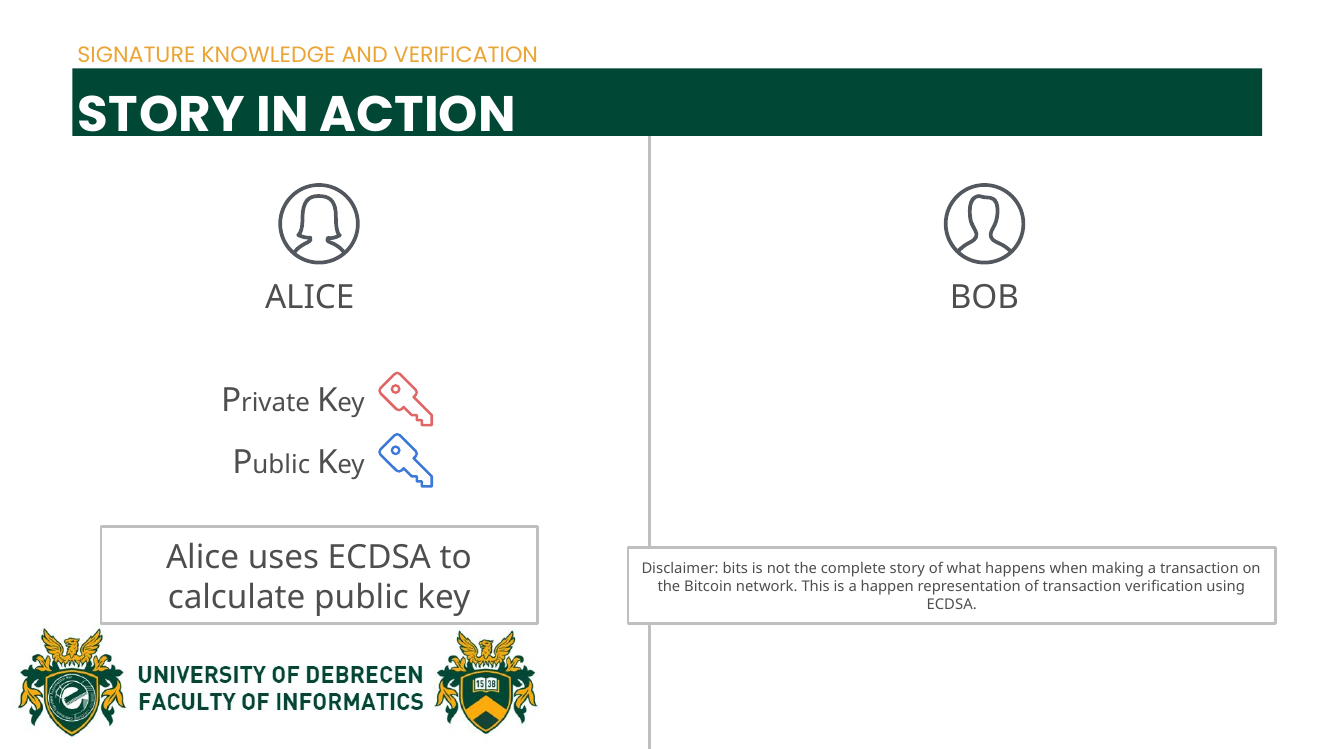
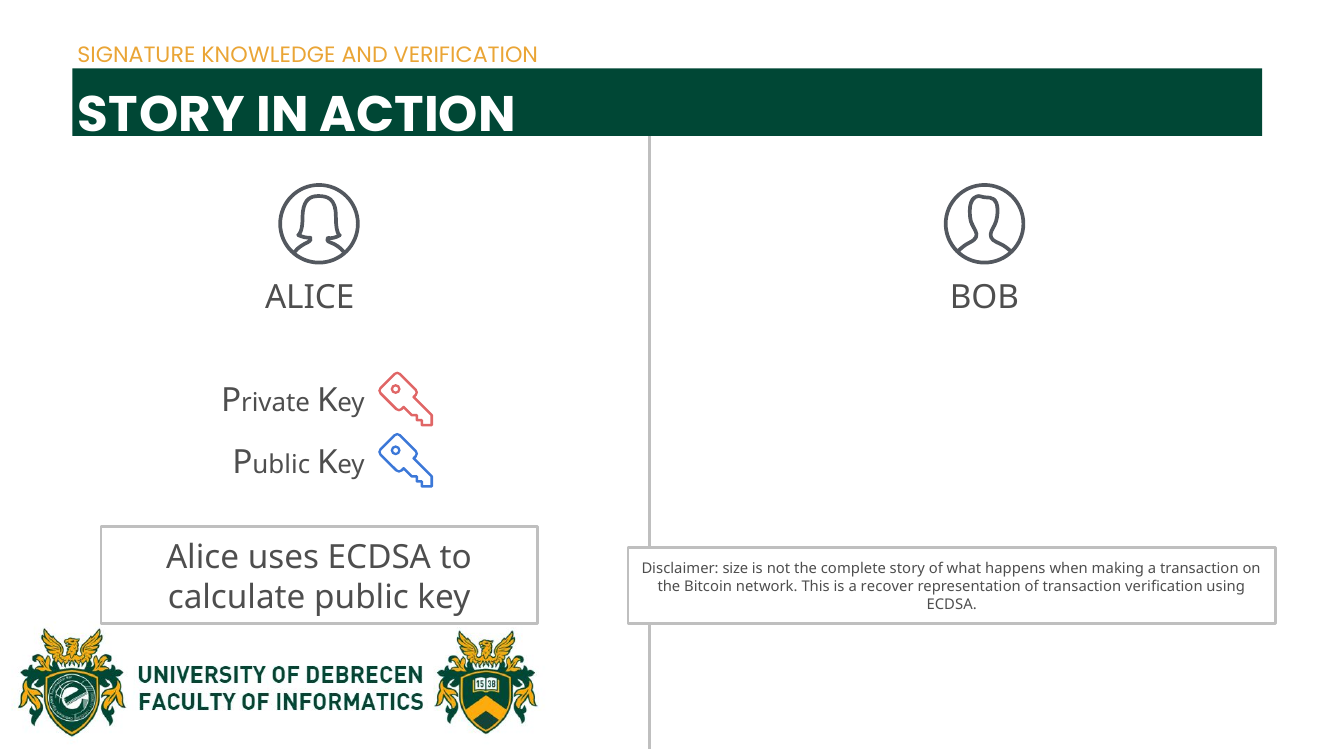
bits: bits -> size (735, 569)
happen: happen -> recover (887, 587)
